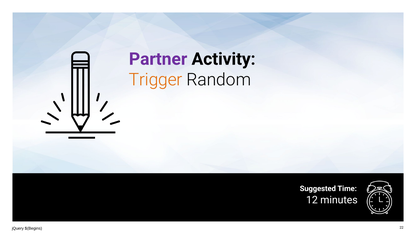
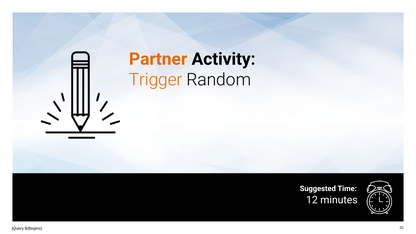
Partner colour: purple -> orange (158, 59)
